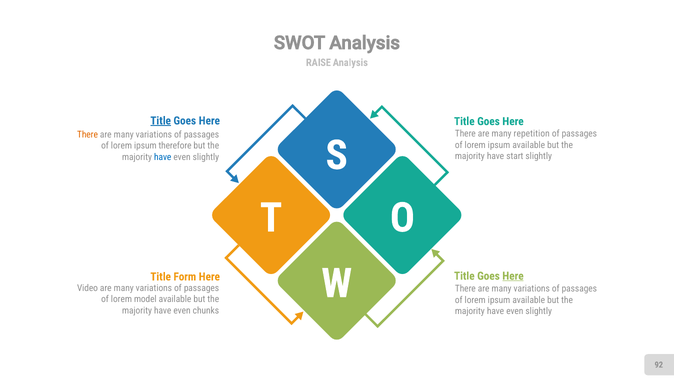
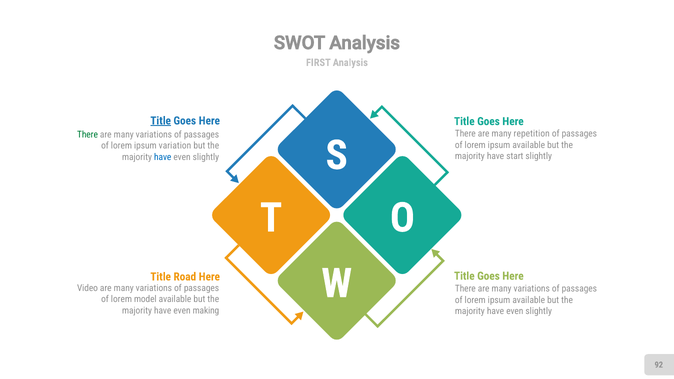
RAISE: RAISE -> FIRST (318, 63)
There colour: orange -> green (87, 135)
therefore: therefore -> variation (175, 146)
Here underline: present -> none (513, 276)
Form: Form -> Road (185, 277)
chunks: chunks -> making (206, 311)
